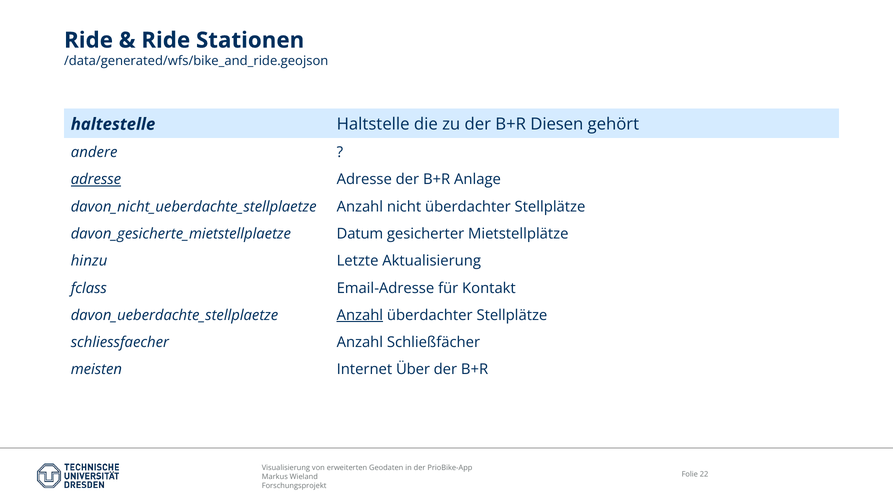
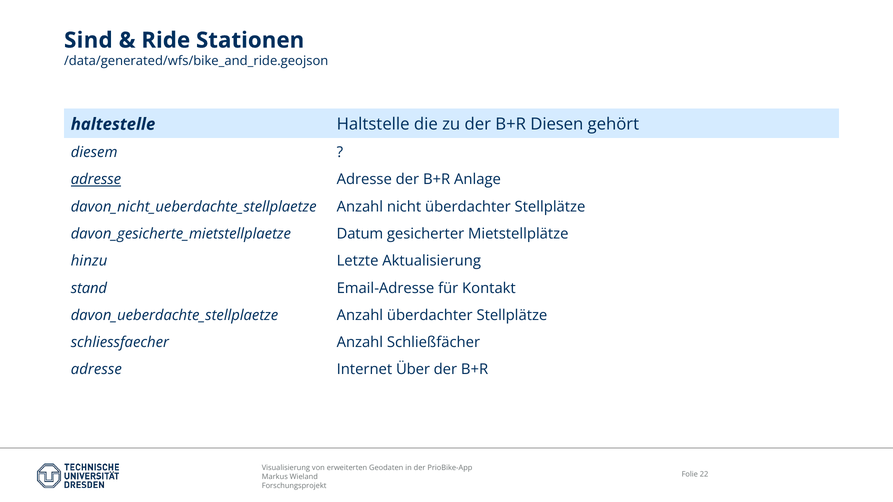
Ride: Ride -> Sind (88, 40)
andere: andere -> diesem (94, 153)
fclass: fclass -> stand (89, 288)
Anzahl underline: present -> none (360, 315)
meisten: meisten -> adresse (96, 370)
